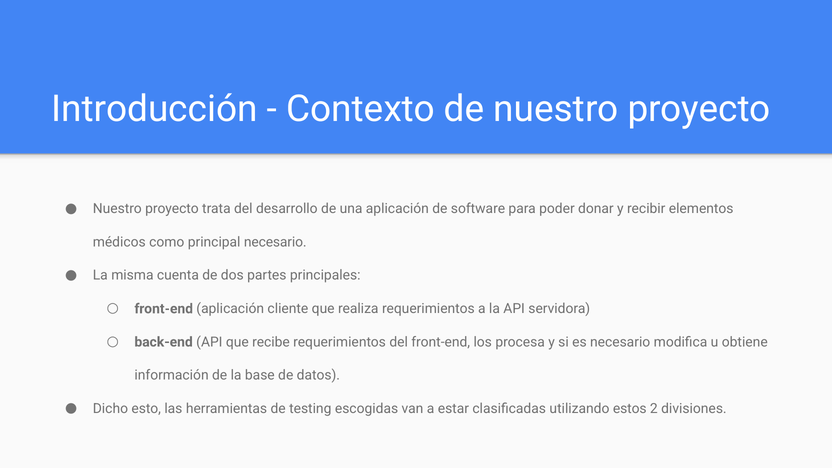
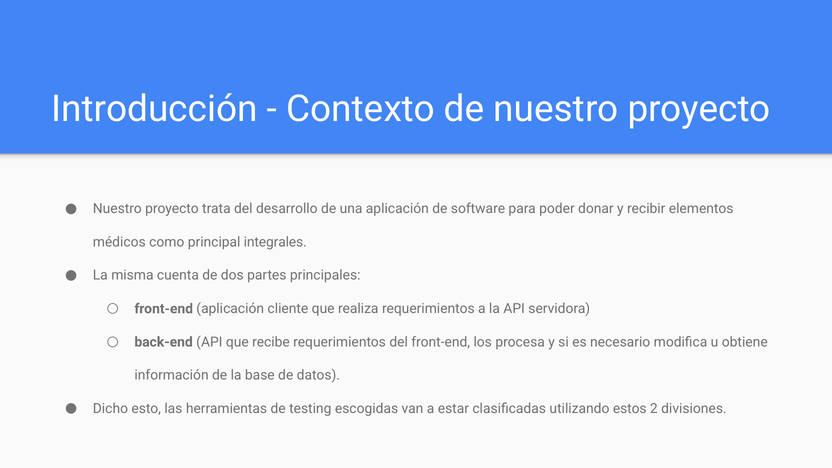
principal necesario: necesario -> integrales (275, 242)
